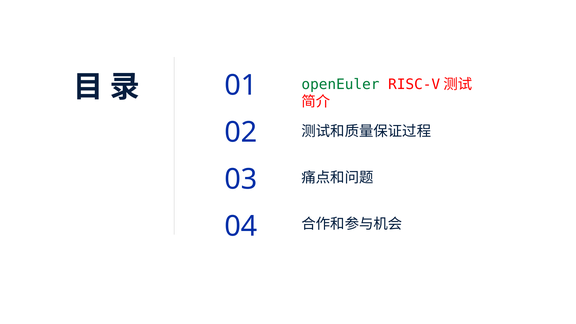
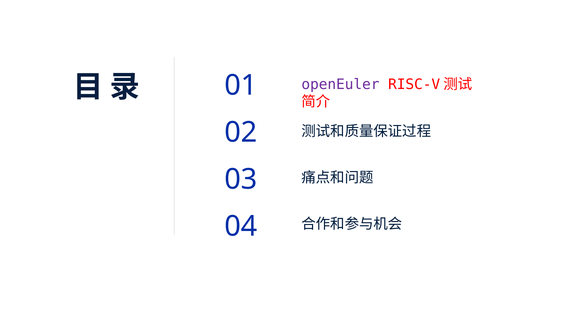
openEuler colour: green -> purple (340, 85)
